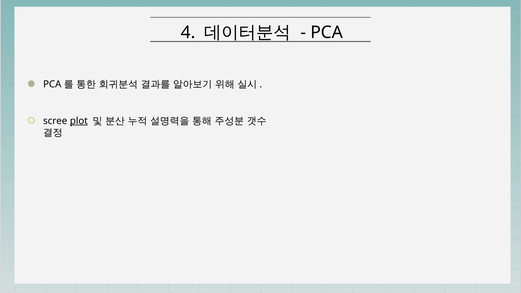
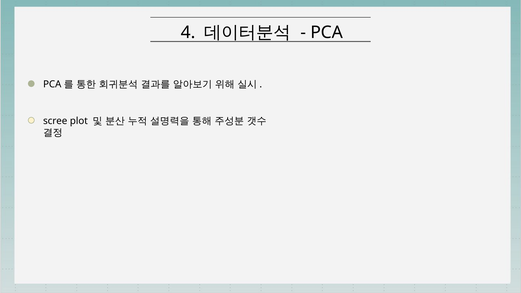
plot underline: present -> none (79, 121)
